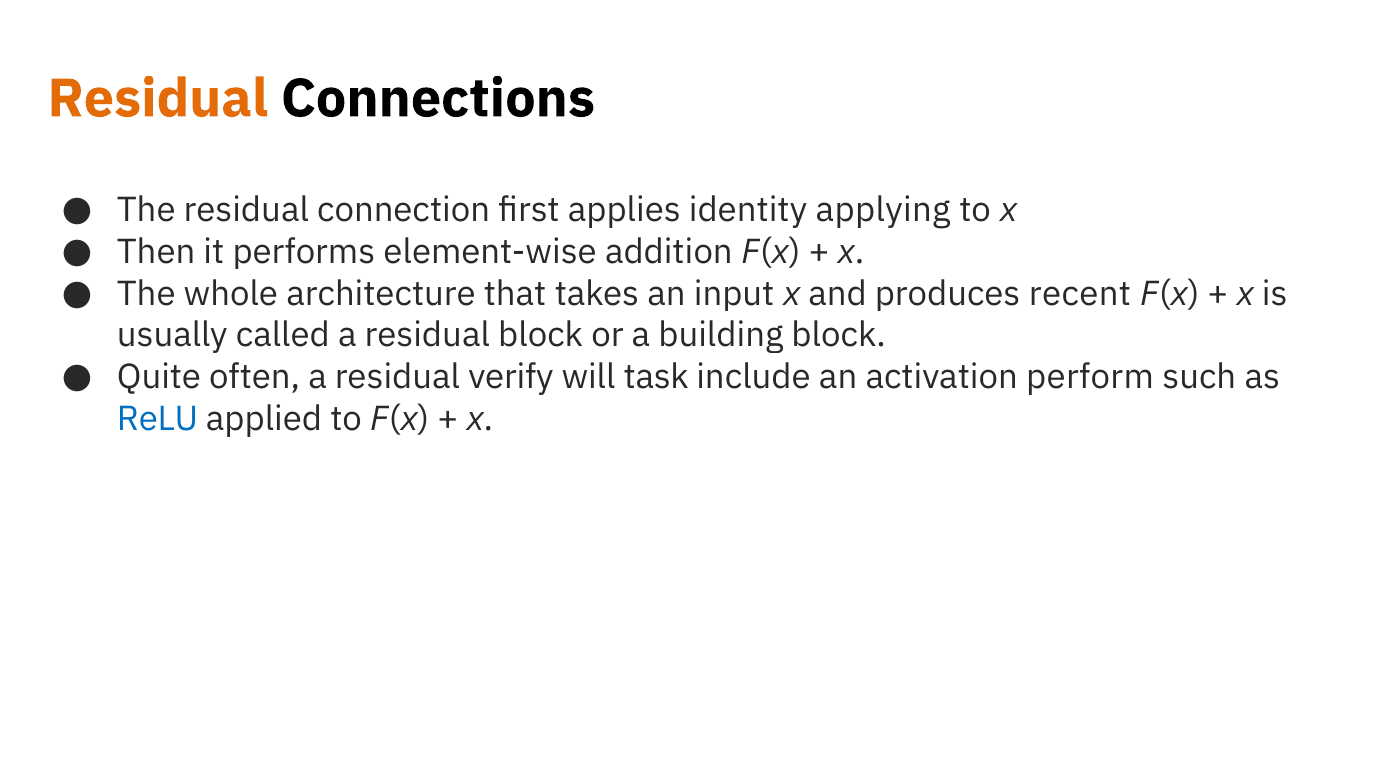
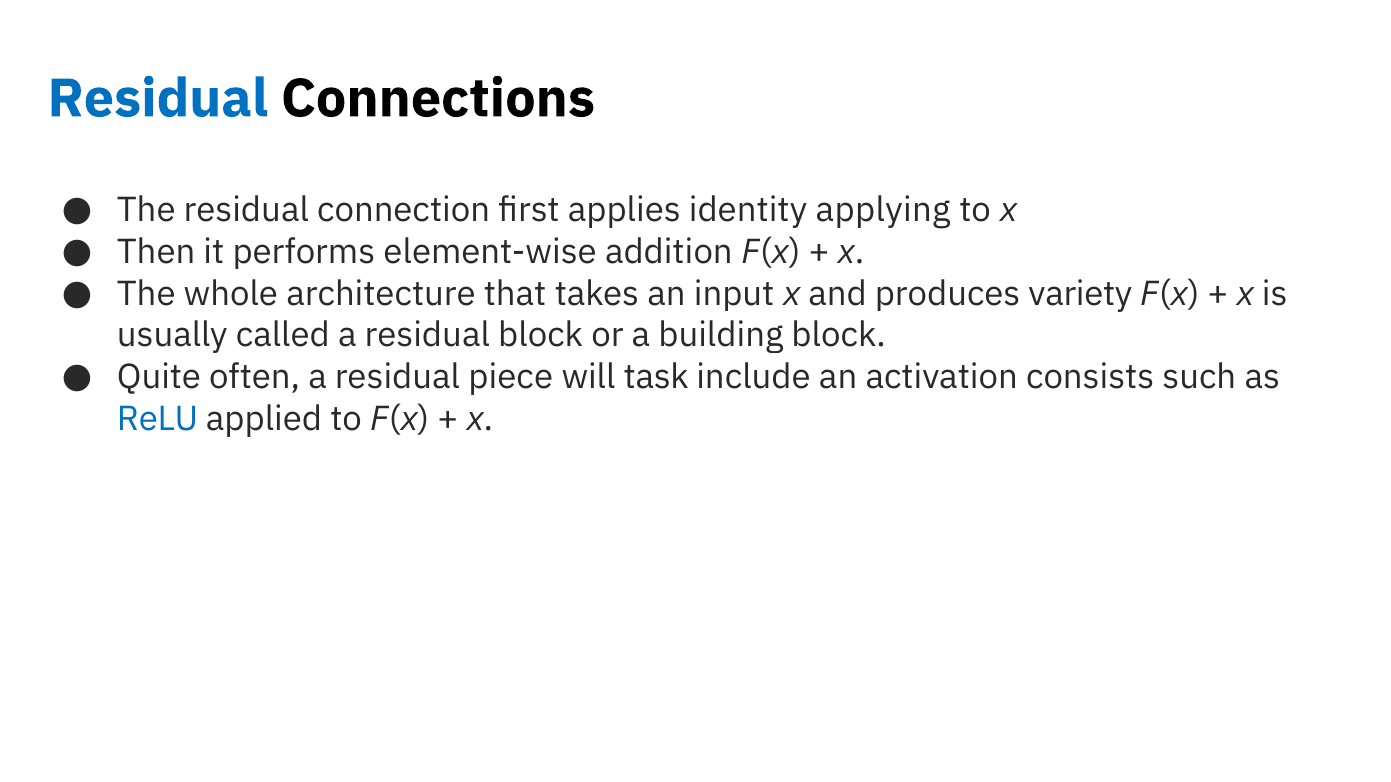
Residual colour: orange -> blue (158, 99)
recent: recent -> variety (1080, 294)
verify: verify -> piece (511, 377)
perform: perform -> consists (1090, 377)
